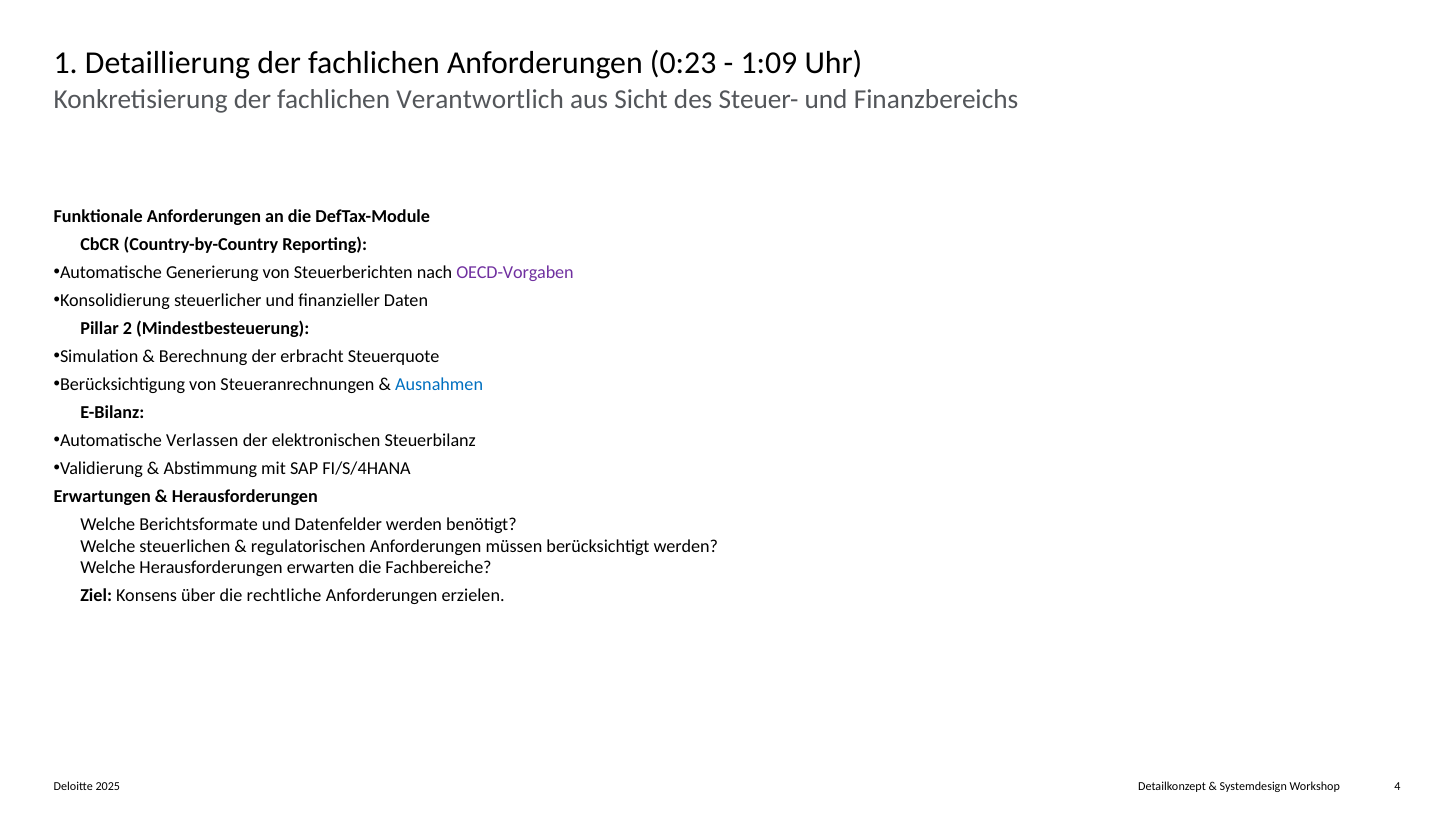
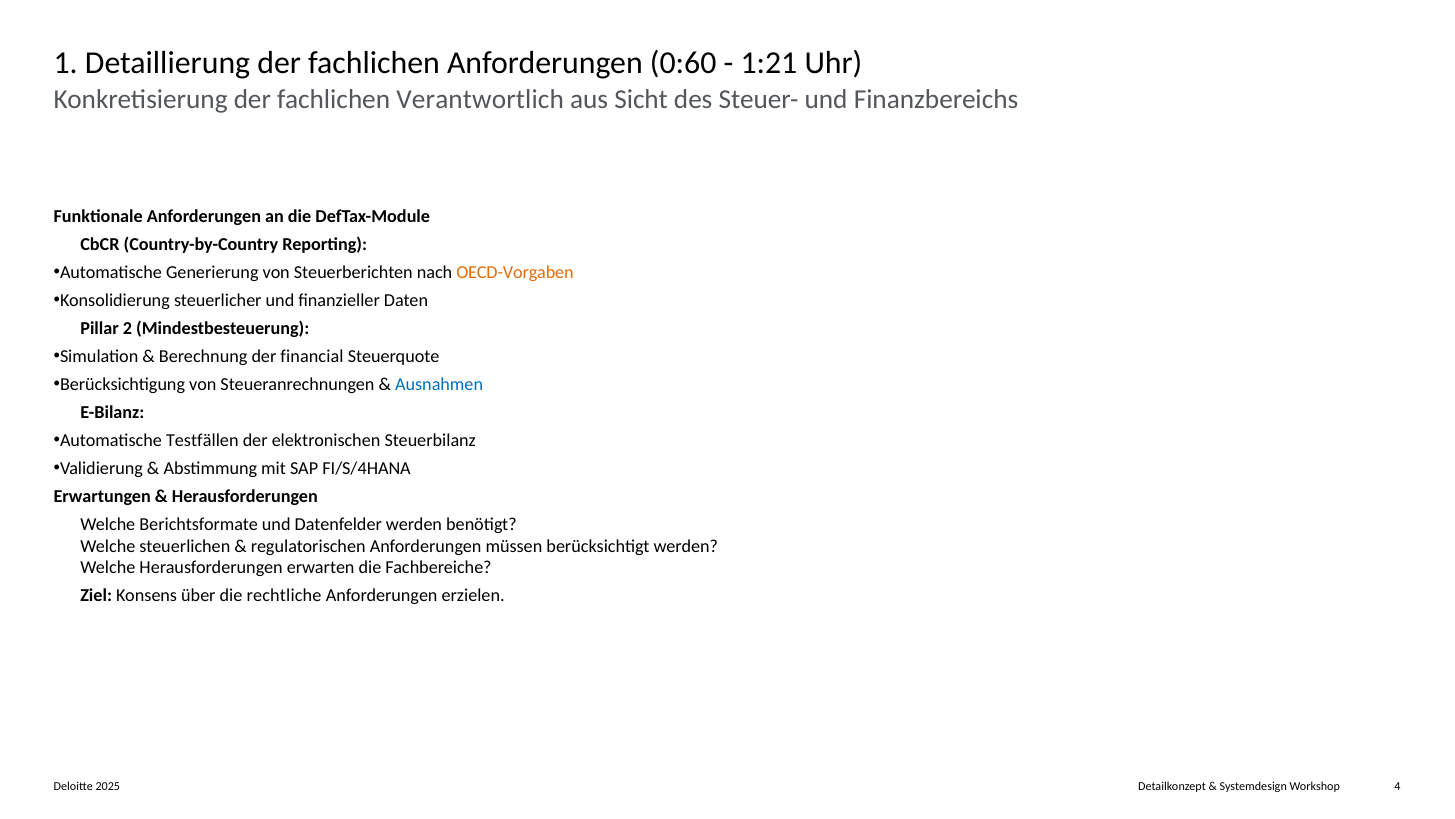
0:23: 0:23 -> 0:60 (683, 63)
1:09: 1:09 -> 1:21 (769, 63)
OECD-Vorgaben colour: purple -> orange (515, 273)
erbracht: erbracht -> financial (312, 356)
Verlassen: Verlassen -> Testfällen (202, 440)
